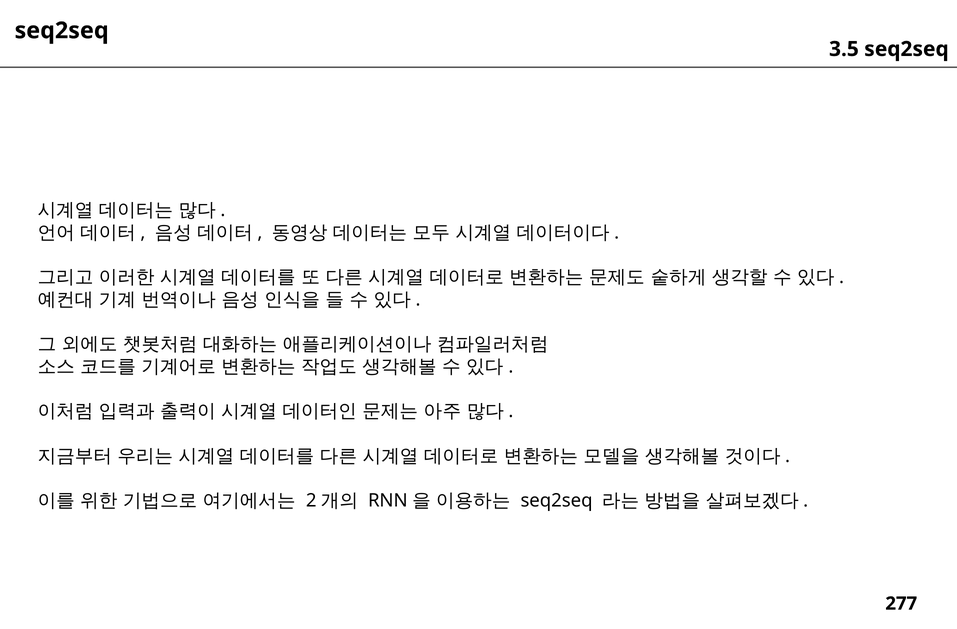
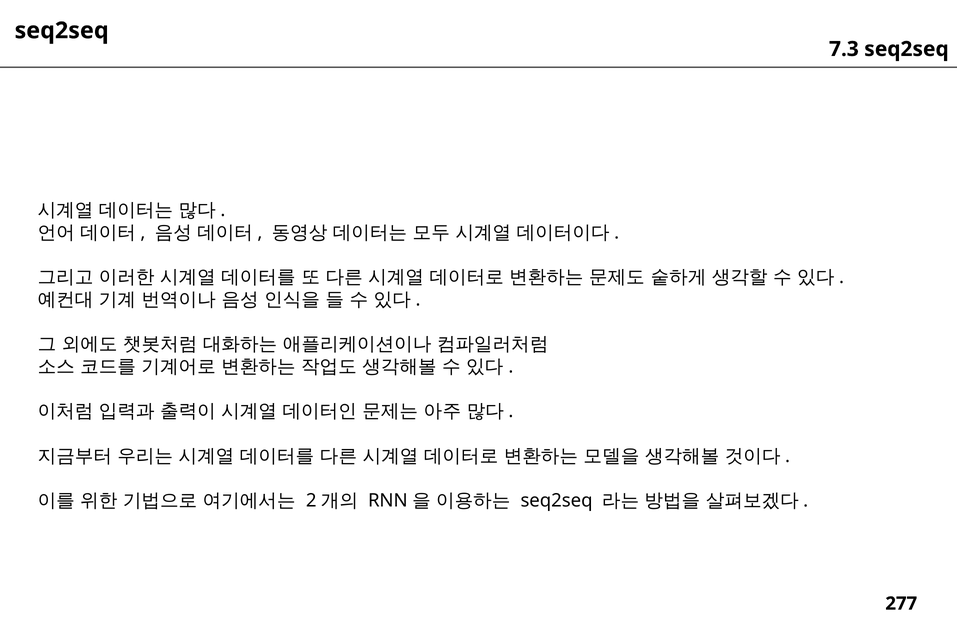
3.5: 3.5 -> 7.3 (844, 49)
